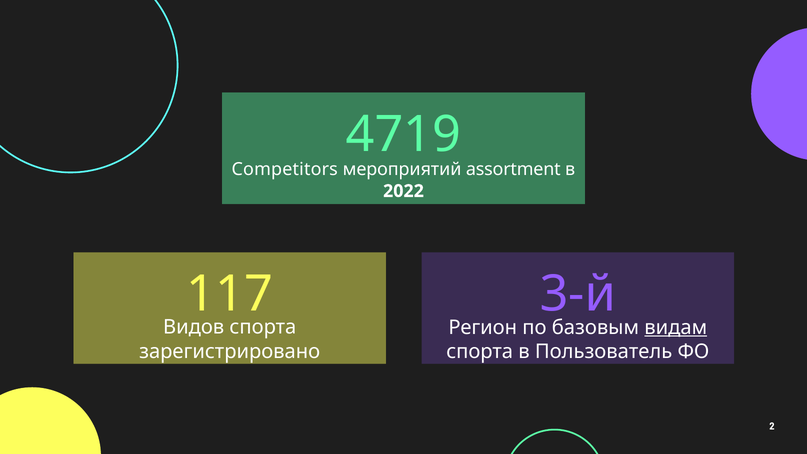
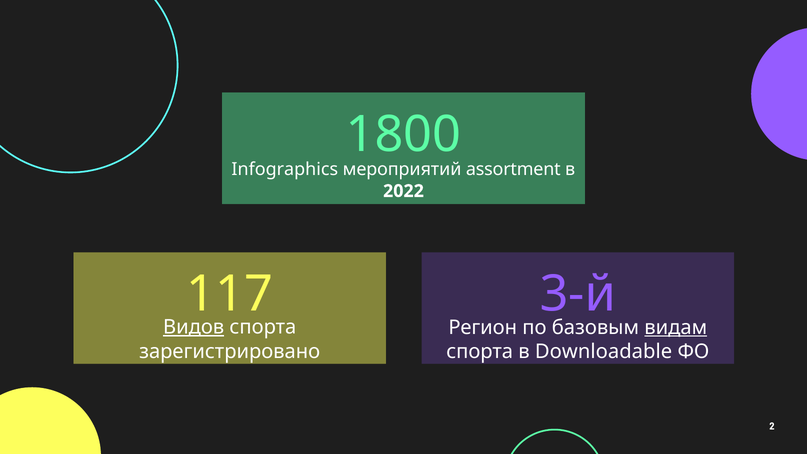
4719: 4719 -> 1800 (403, 134)
Competitors: Competitors -> Infographics (285, 170)
Видов underline: none -> present (194, 327)
Пользователь: Пользователь -> Downloadable (604, 352)
